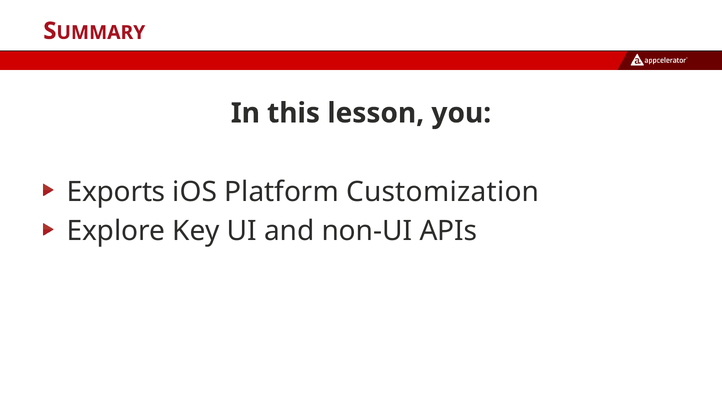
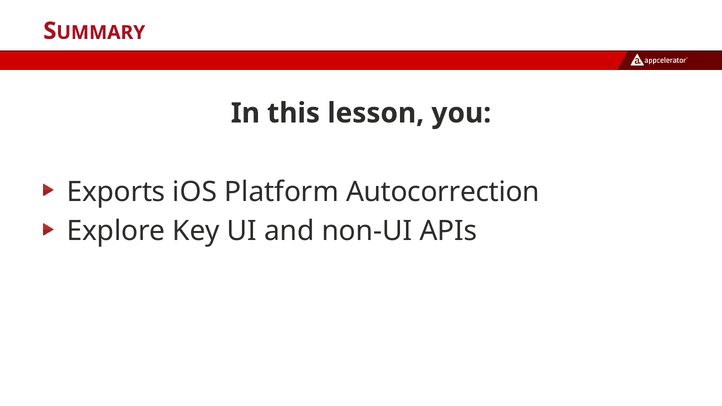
Customization: Customization -> Autocorrection (443, 192)
